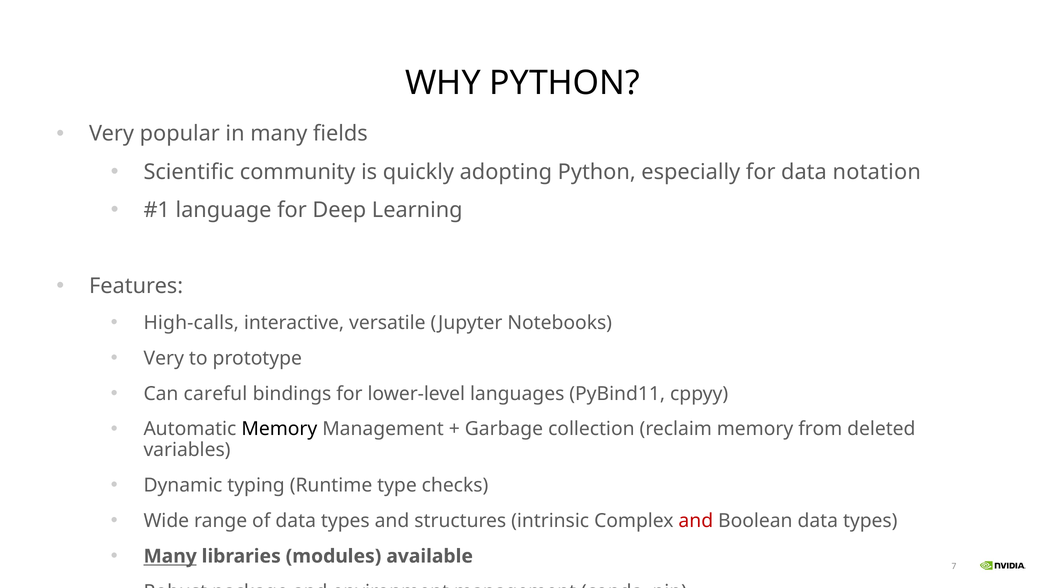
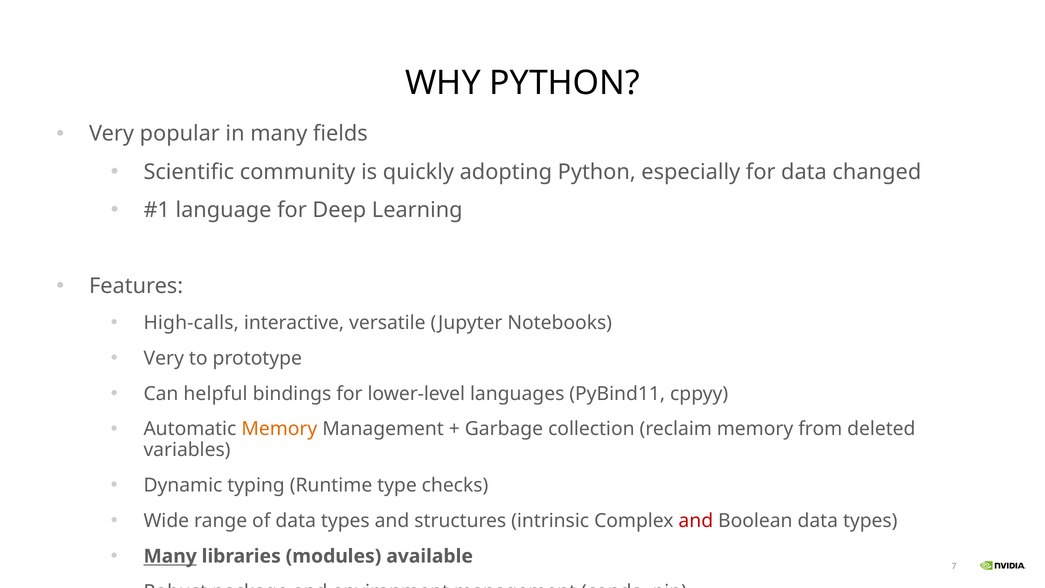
notation: notation -> changed (877, 172)
careful: careful -> helpful (215, 394)
Memory colour: black -> orange (279, 429)
